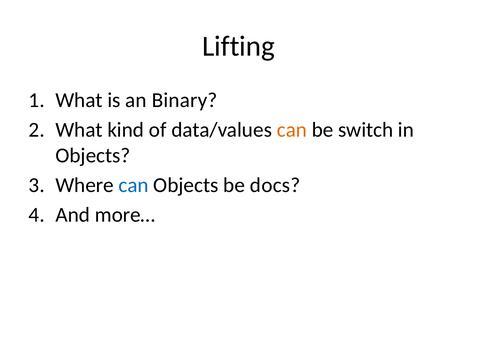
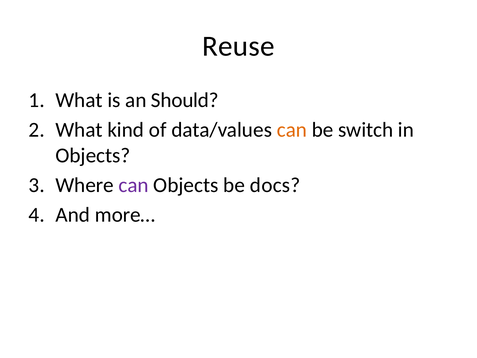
Lifting: Lifting -> Reuse (238, 46)
Binary: Binary -> Should (185, 100)
can colour: blue -> purple (134, 185)
